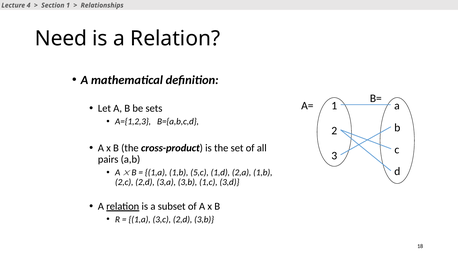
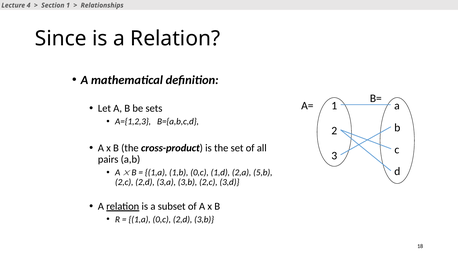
Need: Need -> Since (61, 38)
1,b 5,c: 5,c -> 0,c (200, 172)
2,a 1,b: 1,b -> 5,b (263, 172)
3,b 1,c: 1,c -> 2,c (208, 182)
1,a 3,c: 3,c -> 0,c (162, 219)
